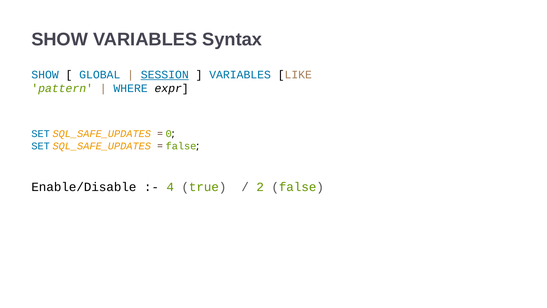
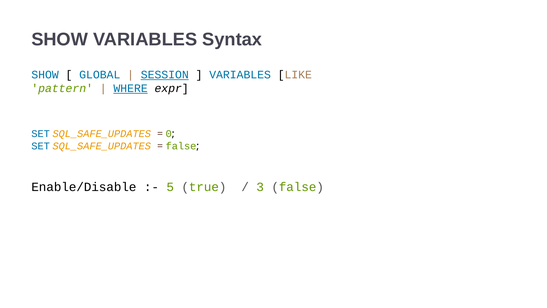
WHERE underline: none -> present (131, 88)
4: 4 -> 5 (170, 187)
2: 2 -> 3 (260, 187)
